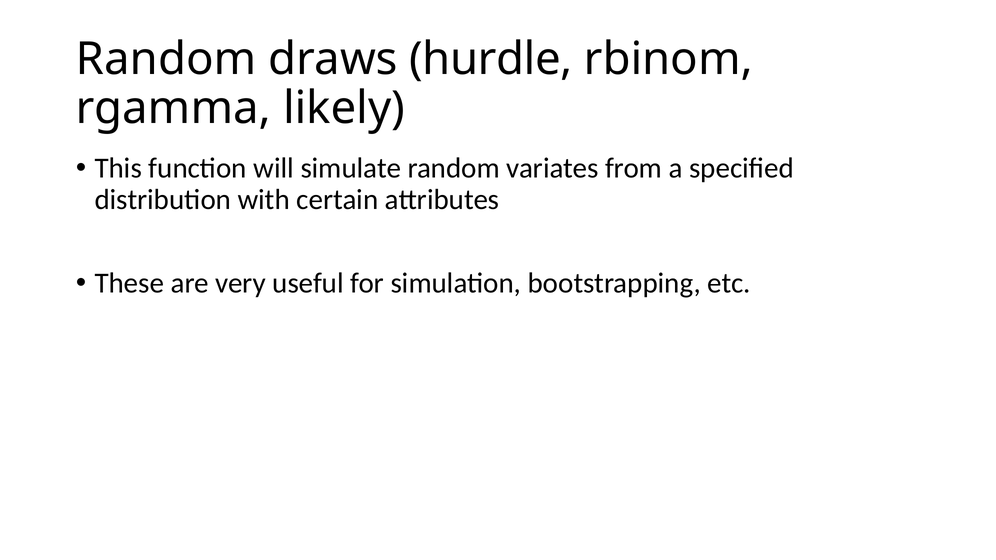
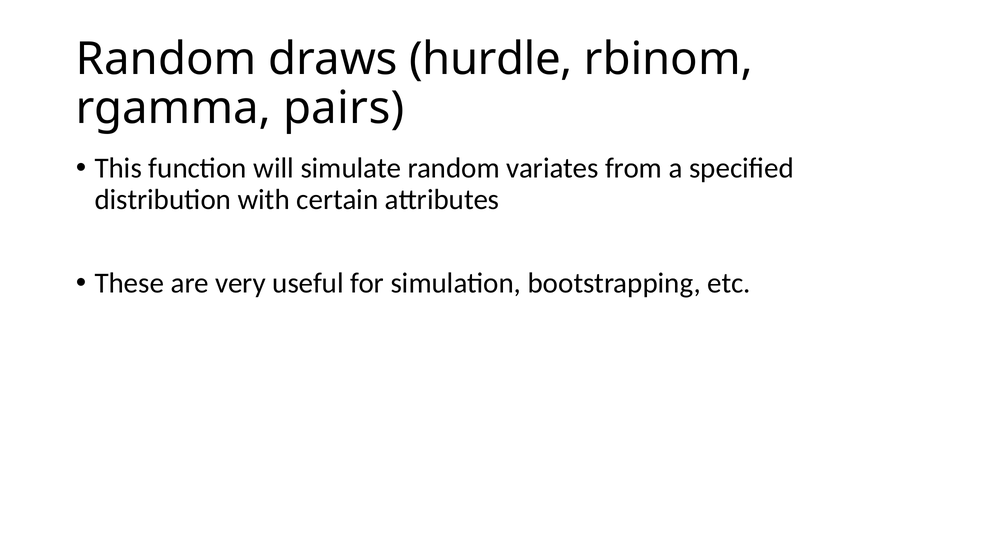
likely: likely -> pairs (344, 108)
